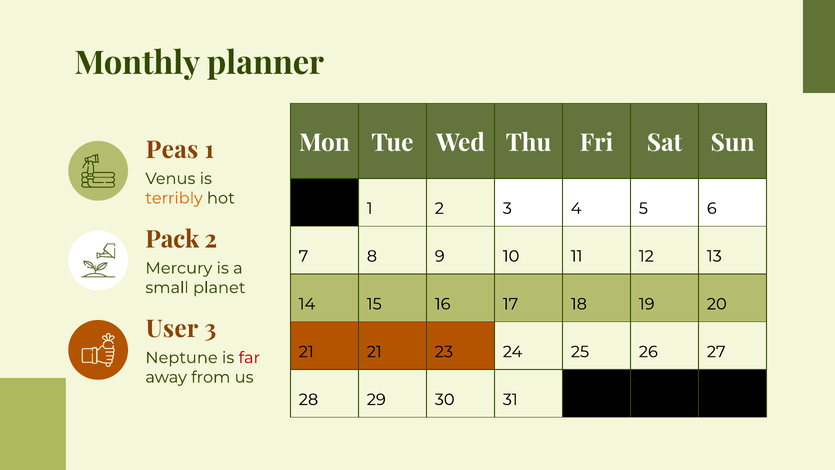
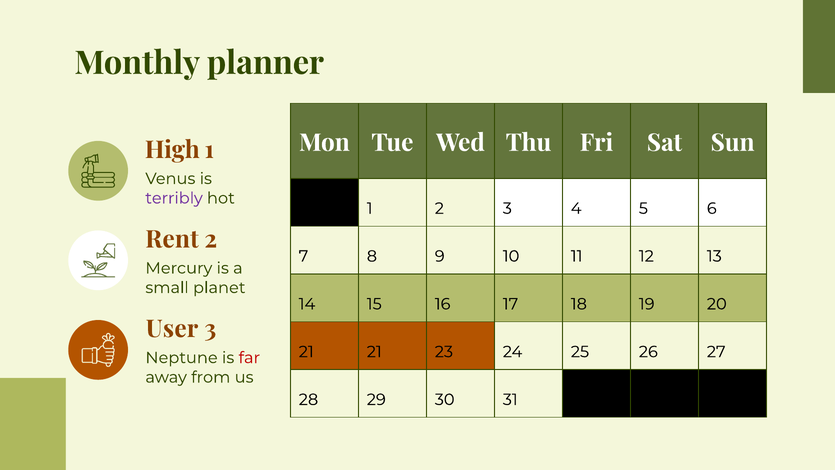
Peas: Peas -> High (172, 150)
terribly colour: orange -> purple (174, 198)
Pack: Pack -> Rent (172, 239)
